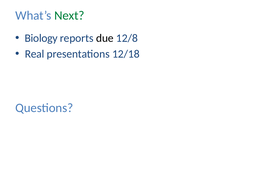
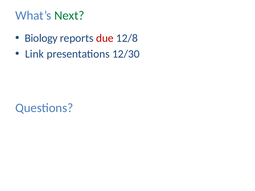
due colour: black -> red (105, 38)
Real: Real -> Link (34, 54)
12/18: 12/18 -> 12/30 (126, 54)
